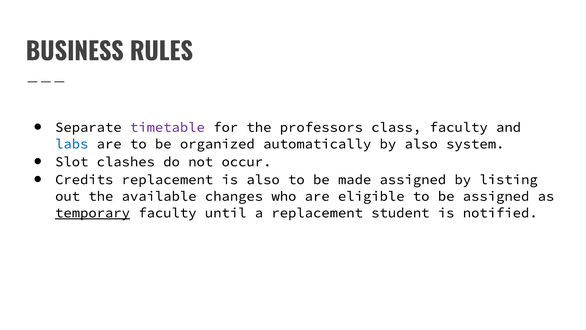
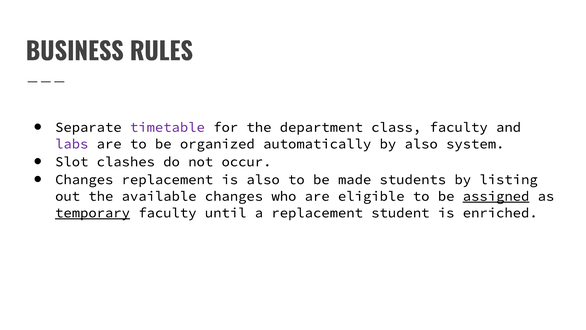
professors: professors -> department (321, 127)
labs colour: blue -> purple (72, 144)
Credits: Credits -> Changes (84, 179)
made assigned: assigned -> students (413, 179)
assigned underline: none -> present (496, 196)
notified: notified -> enriched (500, 213)
